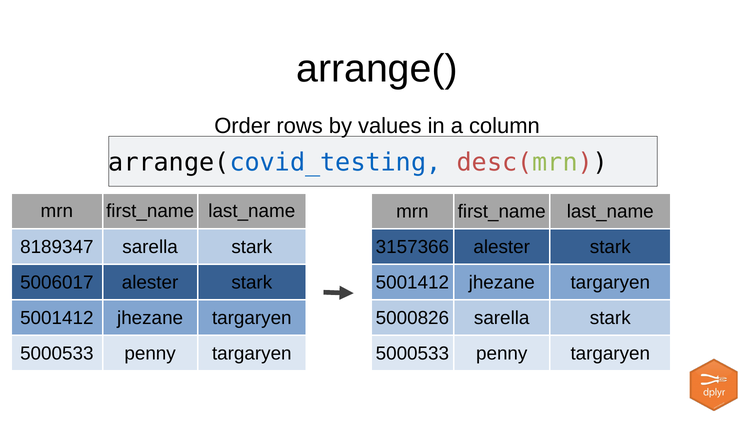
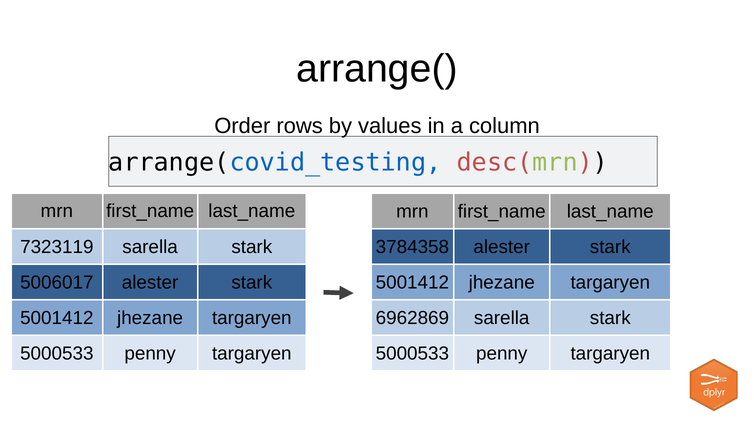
8189347: 8189347 -> 7323119 (57, 247)
3157366: 3157366 -> 3784358 (412, 247)
5000826: 5000826 -> 6962869 (412, 318)
